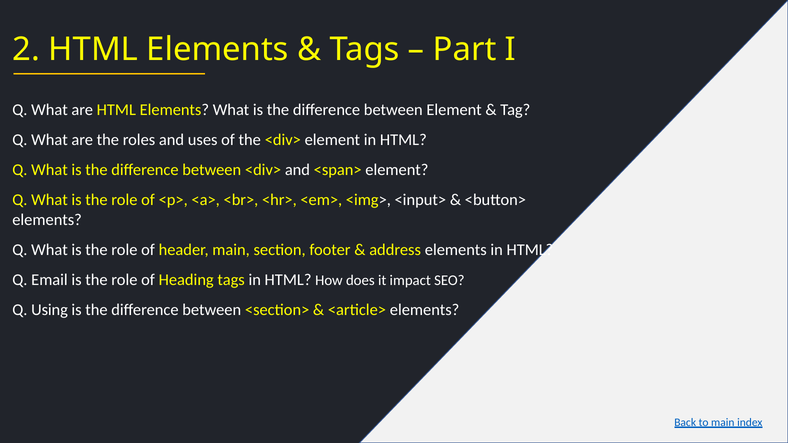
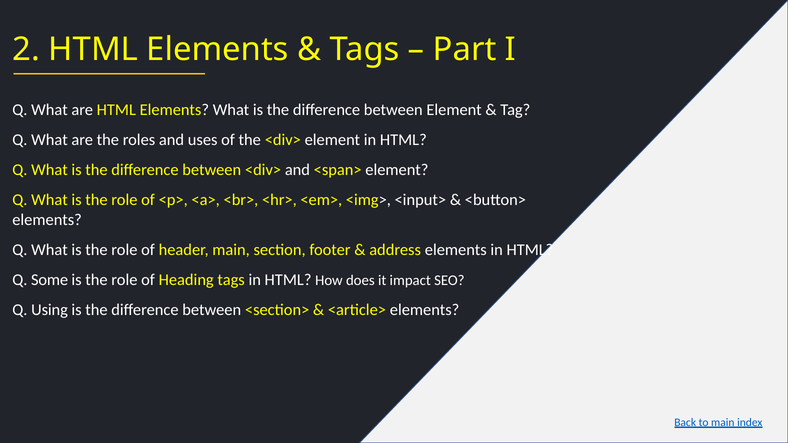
Email: Email -> Some (50, 280)
